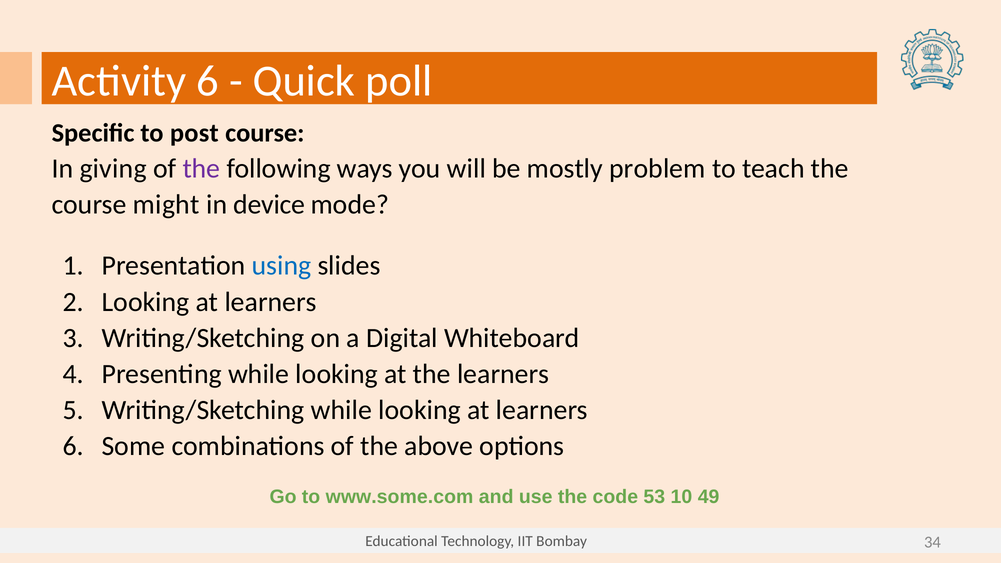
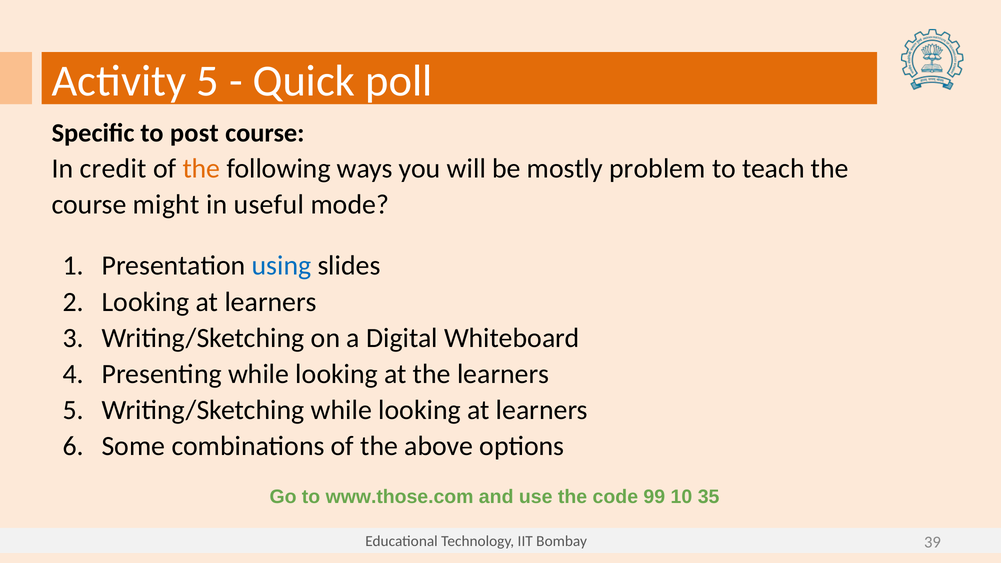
Activity 6: 6 -> 5 (208, 81)
giving: giving -> credit (113, 169)
the colour: purple -> orange (201, 169)
device: device -> useful (269, 205)
www.some.com: www.some.com -> www.those.com (400, 497)
53: 53 -> 99 (654, 497)
49: 49 -> 35 (709, 497)
34: 34 -> 39 (932, 543)
